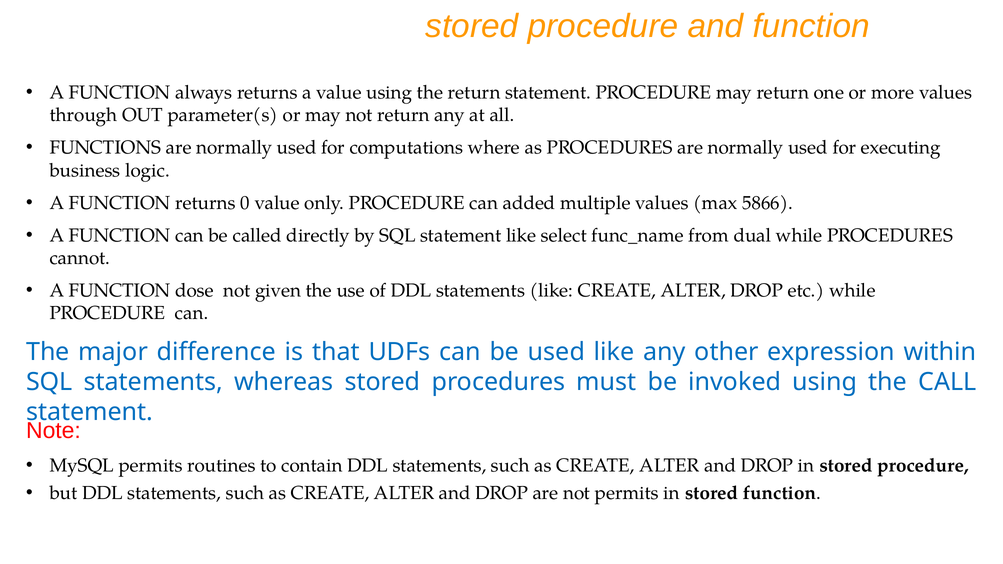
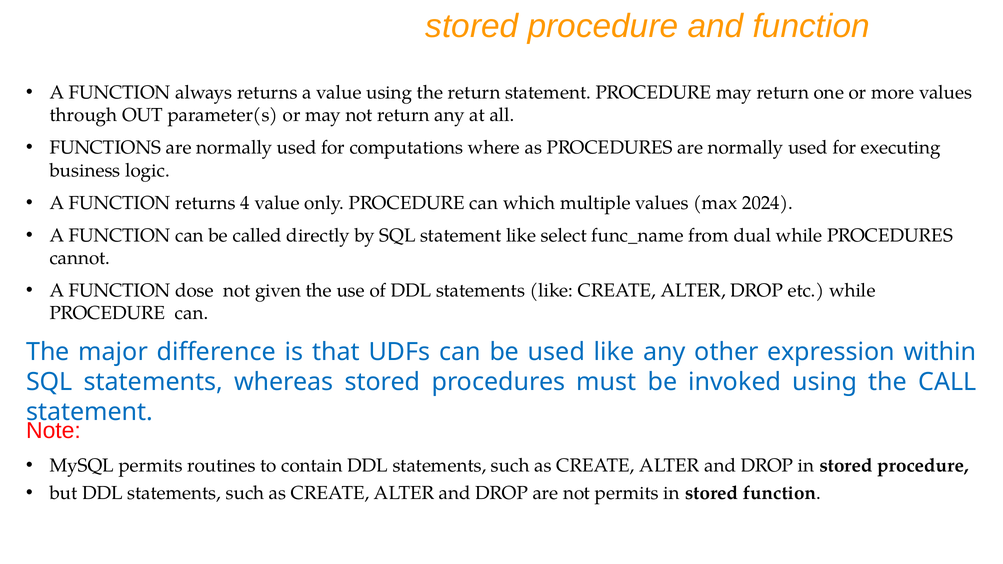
0: 0 -> 4 (245, 203)
added: added -> which (529, 203)
5866: 5866 -> 2024 (768, 203)
